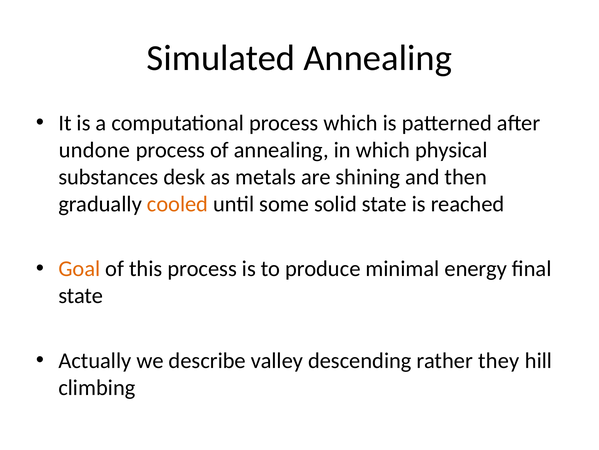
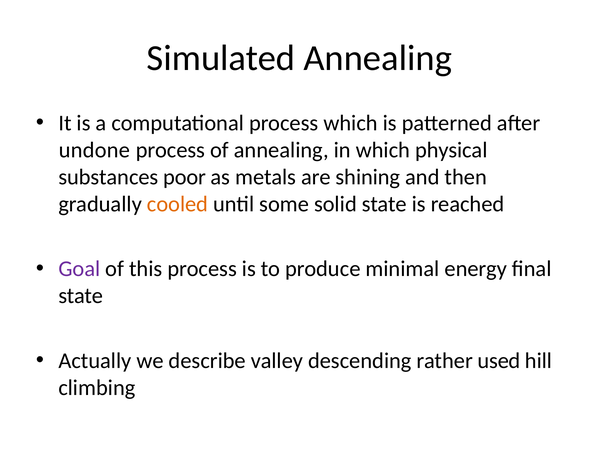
desk: desk -> poor (185, 177)
Goal colour: orange -> purple (79, 268)
they: they -> used (499, 360)
